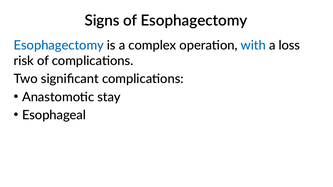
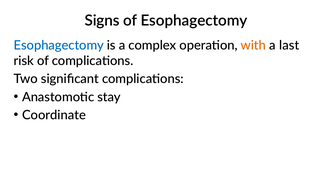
with colour: blue -> orange (253, 45)
loss: loss -> last (289, 45)
Esophageal: Esophageal -> Coordinate (54, 115)
